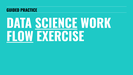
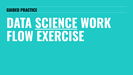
FLOW underline: present -> none (20, 37)
